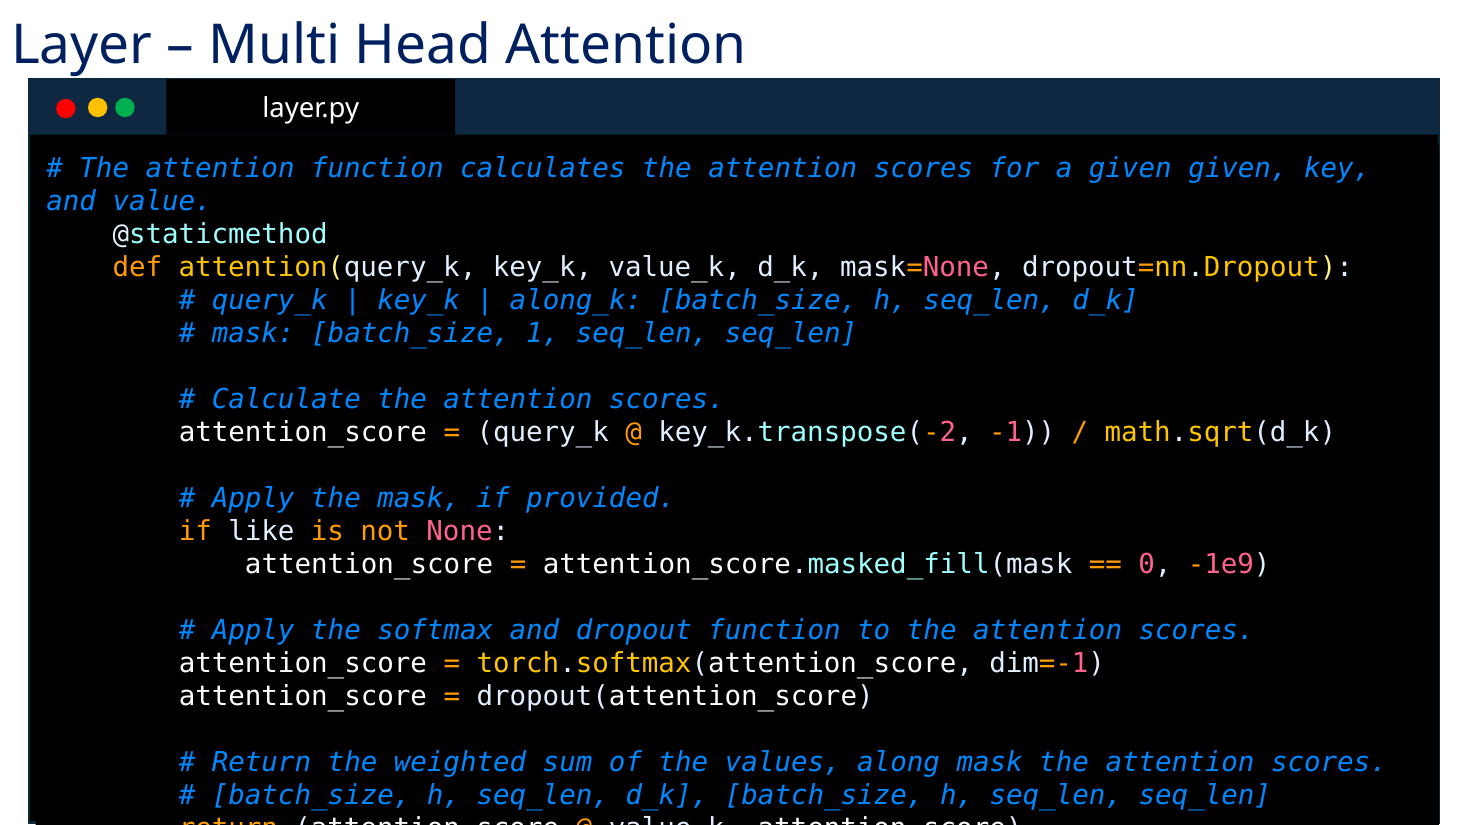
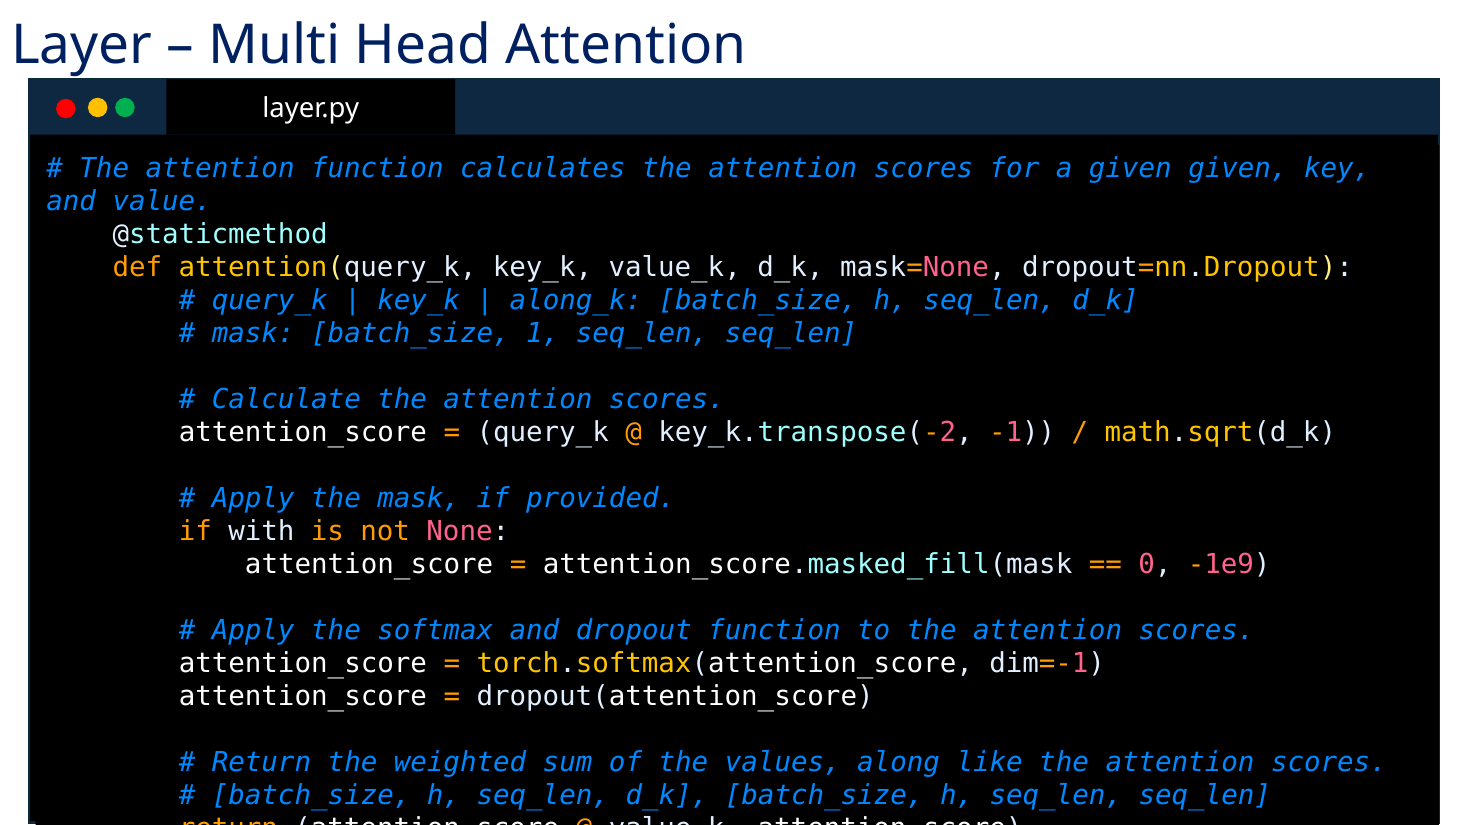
like: like -> with (261, 532)
along mask: mask -> like (990, 763)
